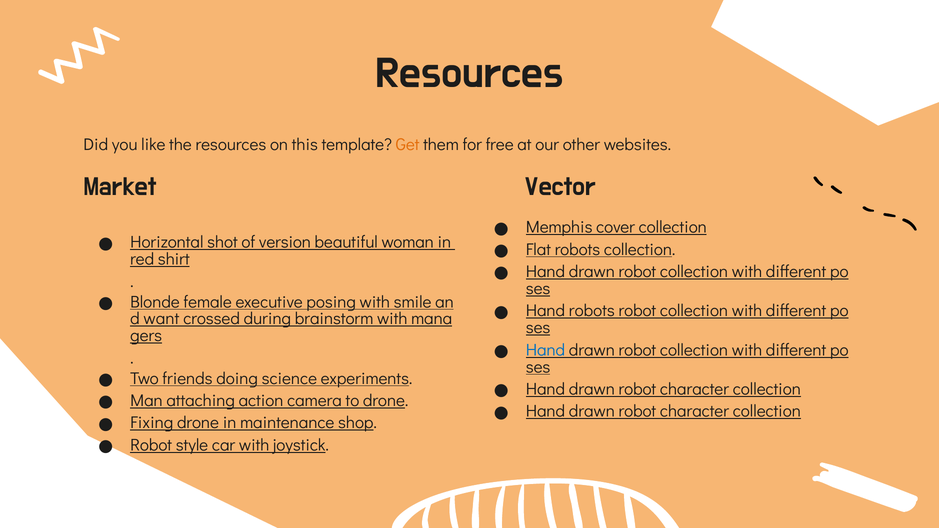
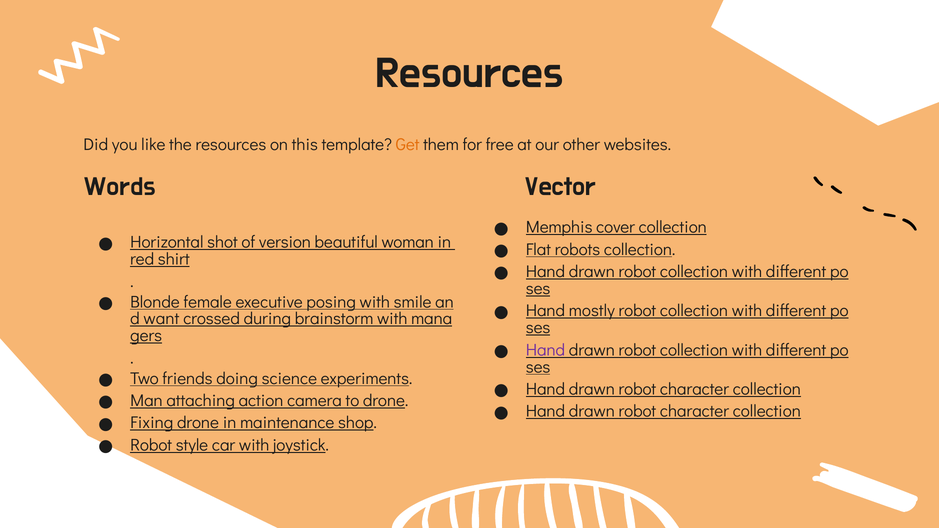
Market: Market -> Words (120, 186)
Hand robots: robots -> mostly (592, 311)
Hand colour: blue -> purple (545, 350)
